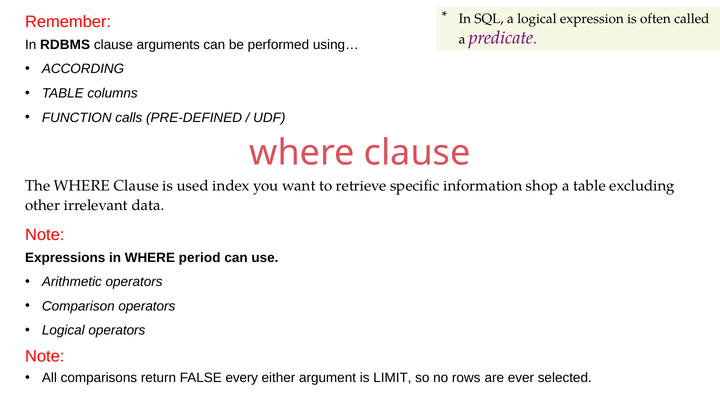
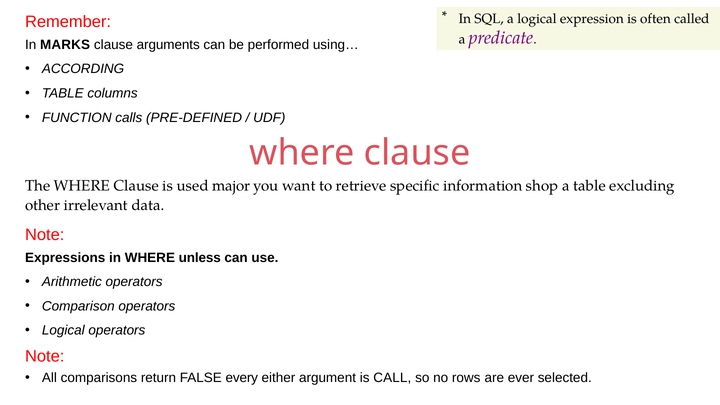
RDBMS: RDBMS -> MARKS (65, 45)
index: index -> major (231, 186)
period: period -> unless (200, 258)
LIMIT: LIMIT -> CALL (392, 378)
